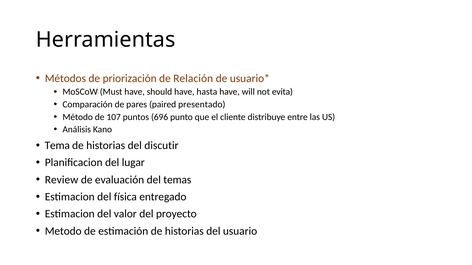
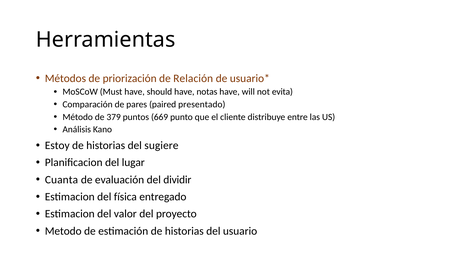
hasta: hasta -> notas (207, 92)
107: 107 -> 379 (114, 117)
696: 696 -> 669 (160, 117)
Tema: Tema -> Estoy (57, 146)
discutir: discutir -> sugiere (161, 146)
Review: Review -> Cuanta (62, 180)
temas: temas -> dividir (177, 180)
